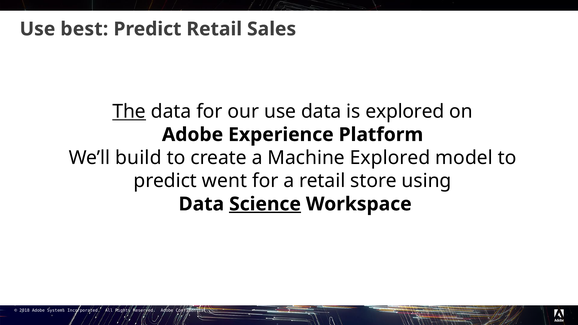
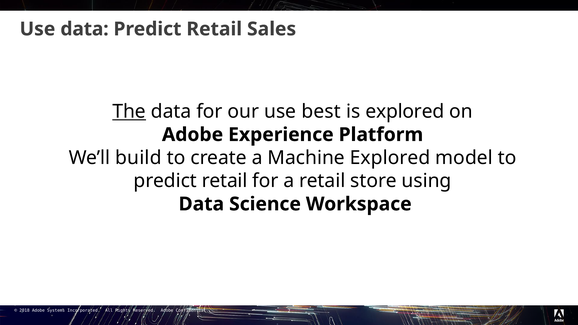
Use best: best -> data (85, 29)
use data: data -> best (321, 112)
went: went -> retail (225, 181)
Science underline: present -> none (265, 204)
